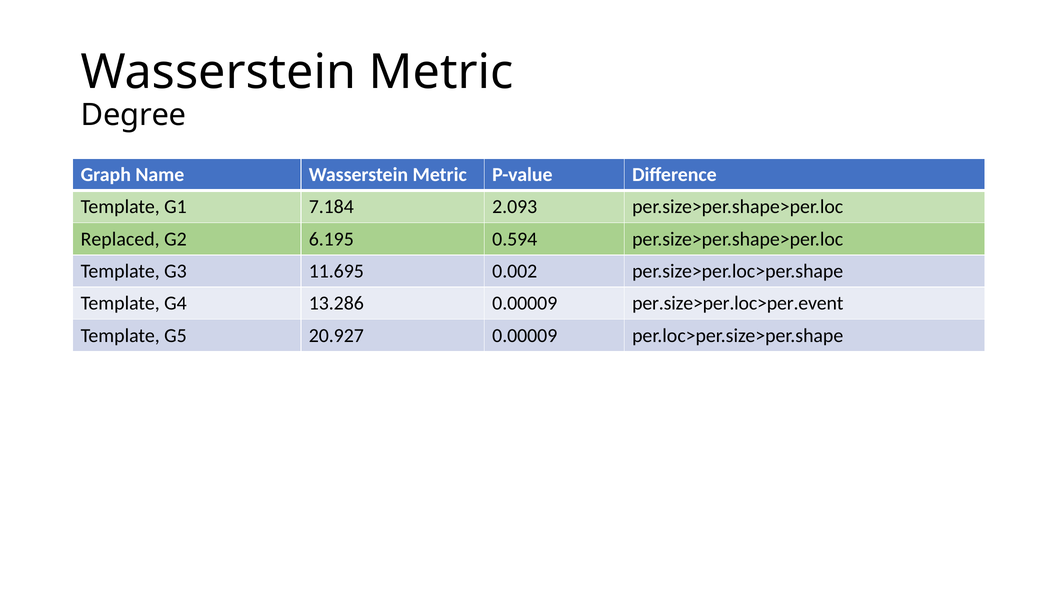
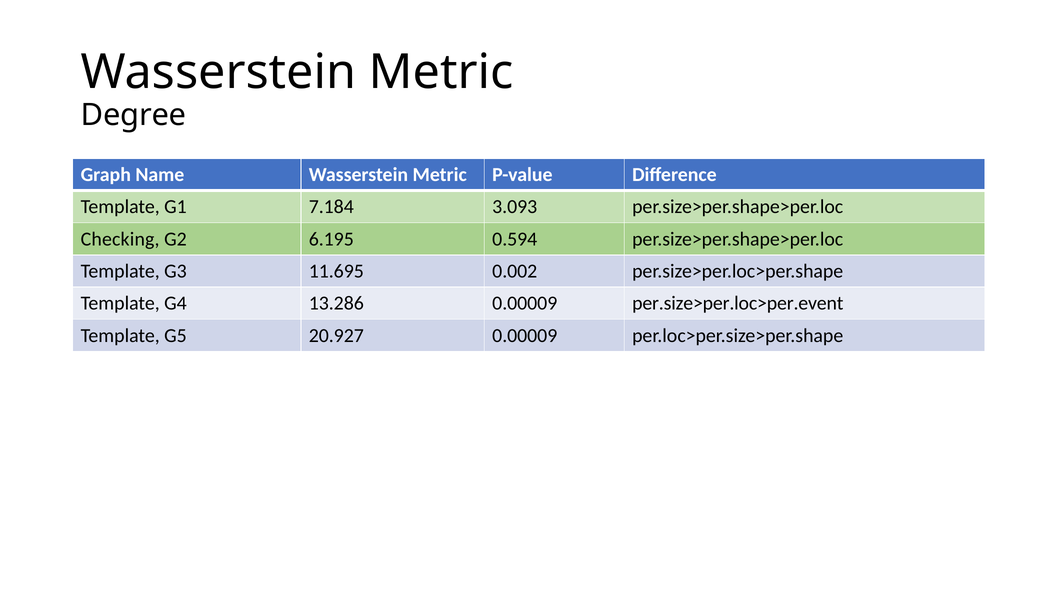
2.093: 2.093 -> 3.093 (515, 207)
Replaced: Replaced -> Checking (120, 239)
